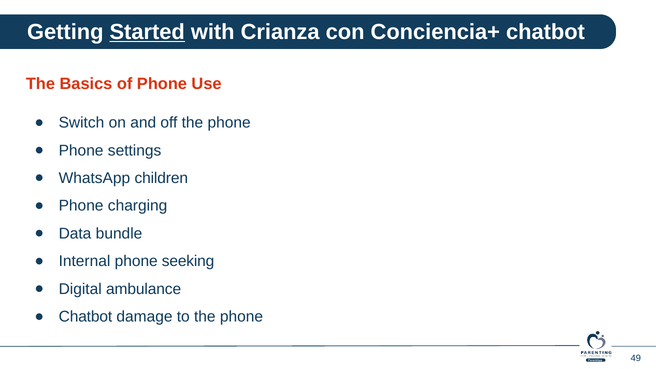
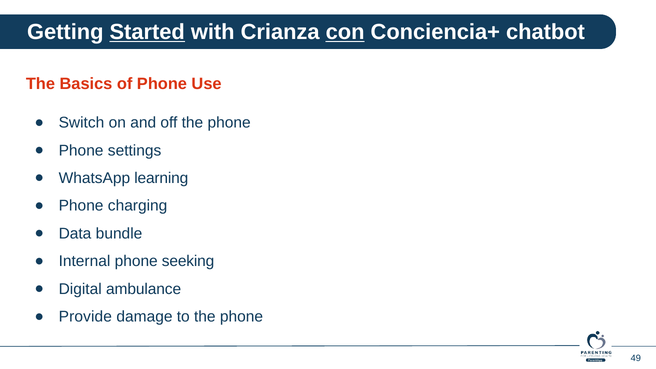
con underline: none -> present (345, 32)
children: children -> learning (161, 178)
Chatbot: Chatbot -> Provide (85, 317)
